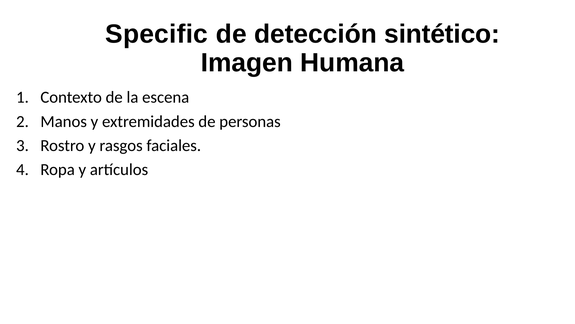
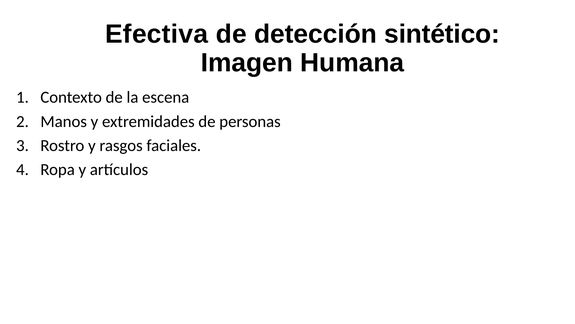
Specific: Specific -> Efectiva (157, 34)
